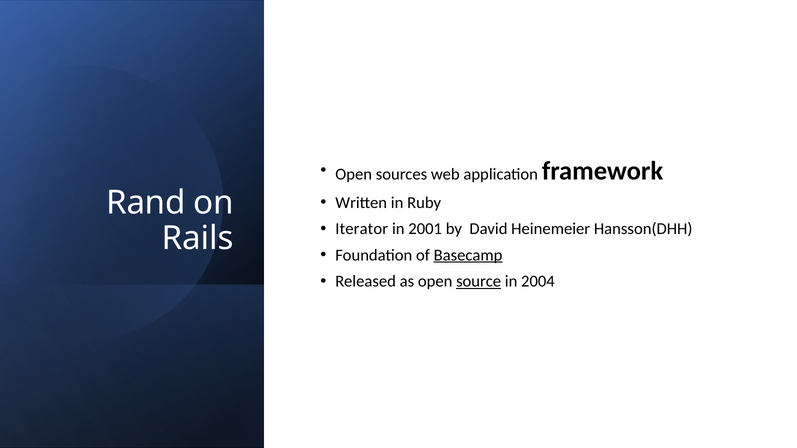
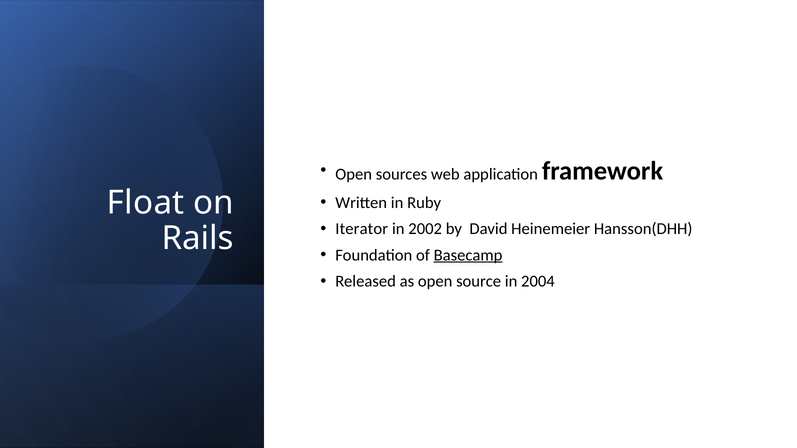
Rand: Rand -> Float (146, 203)
2001: 2001 -> 2002 (425, 229)
source underline: present -> none (479, 282)
